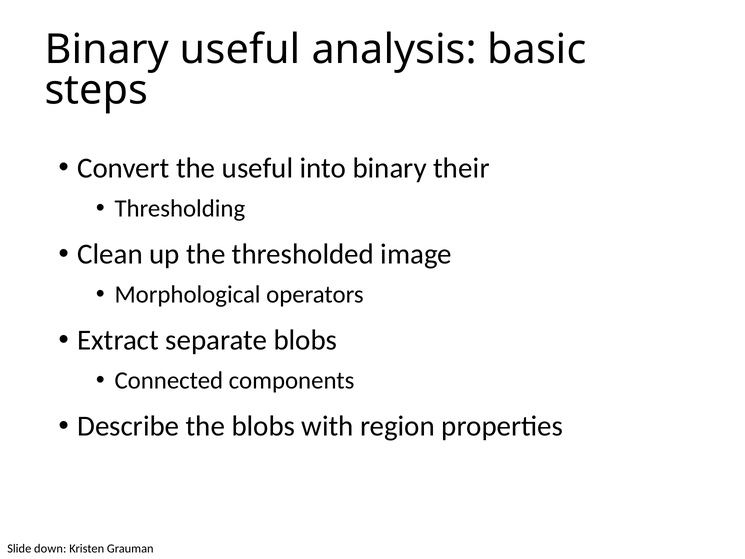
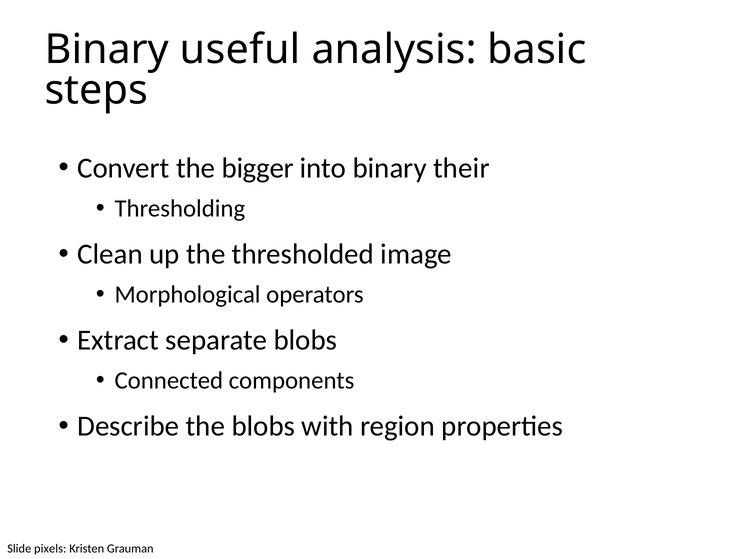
the useful: useful -> bigger (258, 168)
down: down -> pixels (50, 548)
